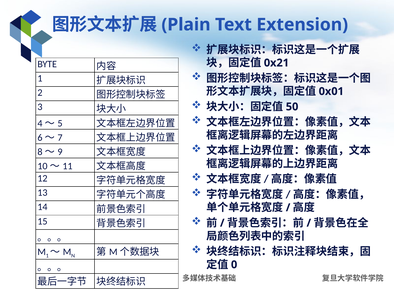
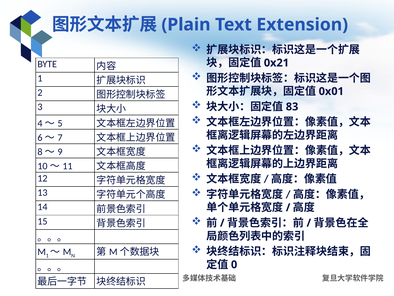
50: 50 -> 83 (292, 107)
